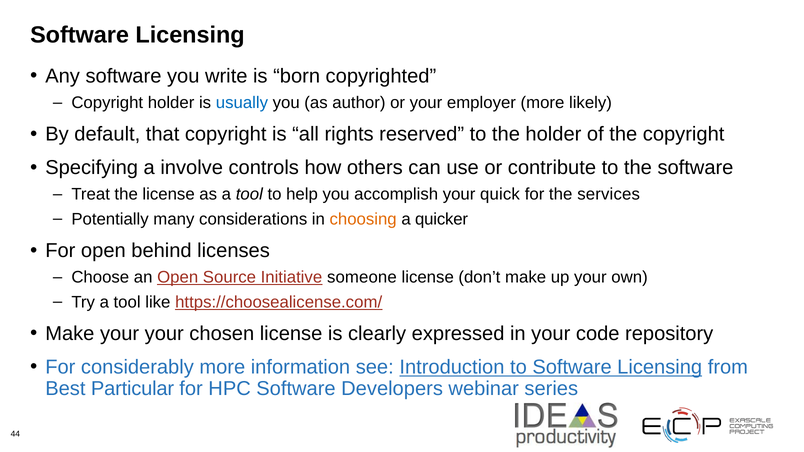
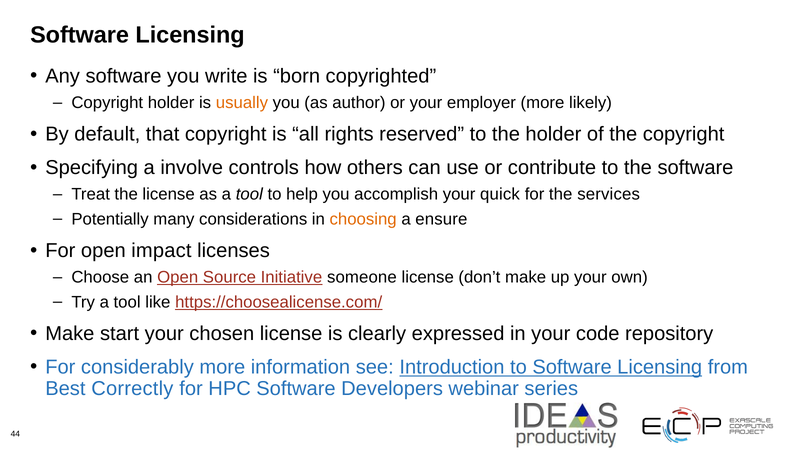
usually colour: blue -> orange (242, 103)
quicker: quicker -> ensure (441, 219)
behind: behind -> impact (161, 251)
Make your: your -> start (120, 334)
Particular: Particular -> Correctly (132, 389)
